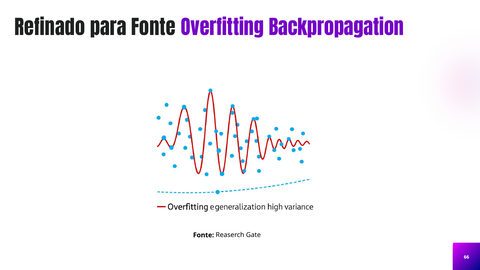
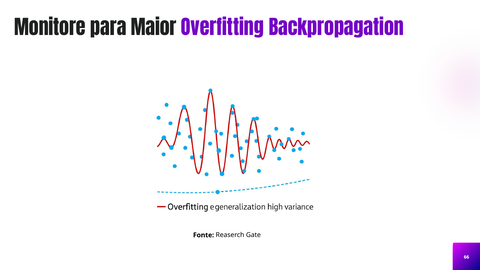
Refinado: Refinado -> Monitore (50, 28)
para Fonte: Fonte -> Maior (154, 28)
